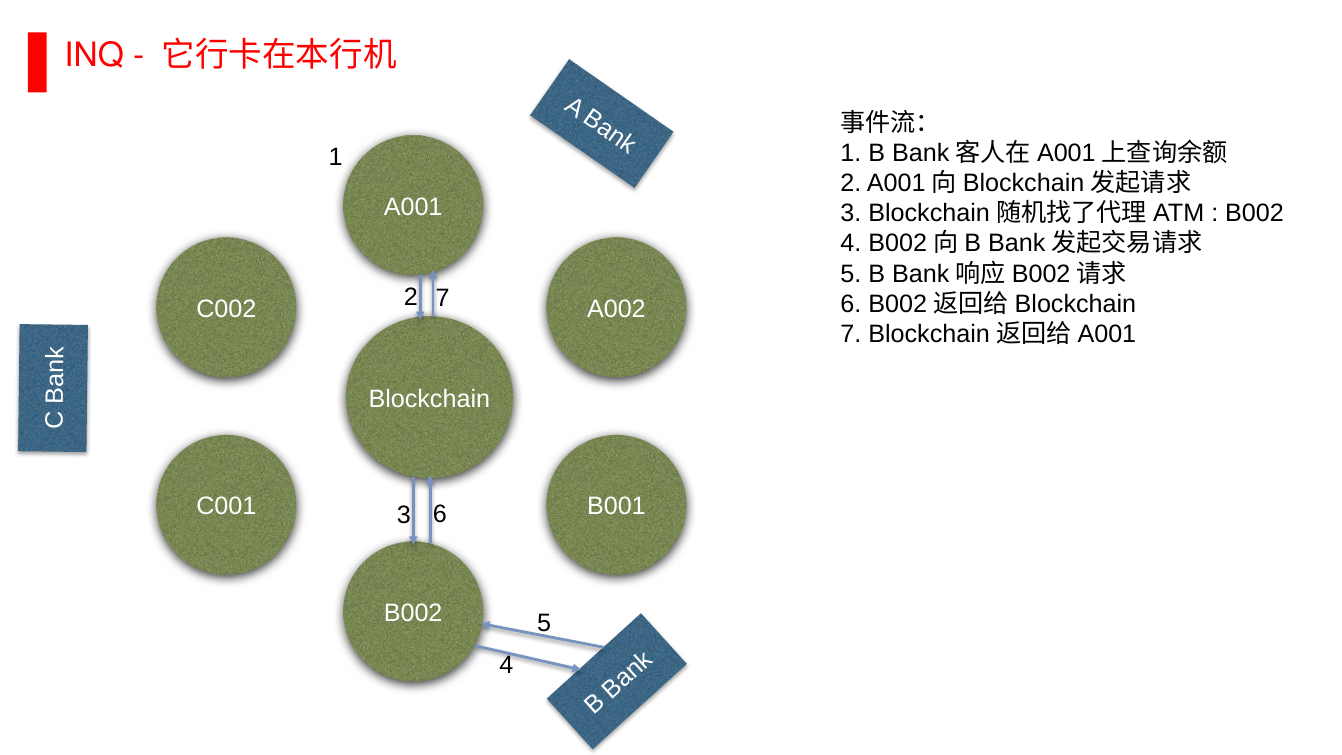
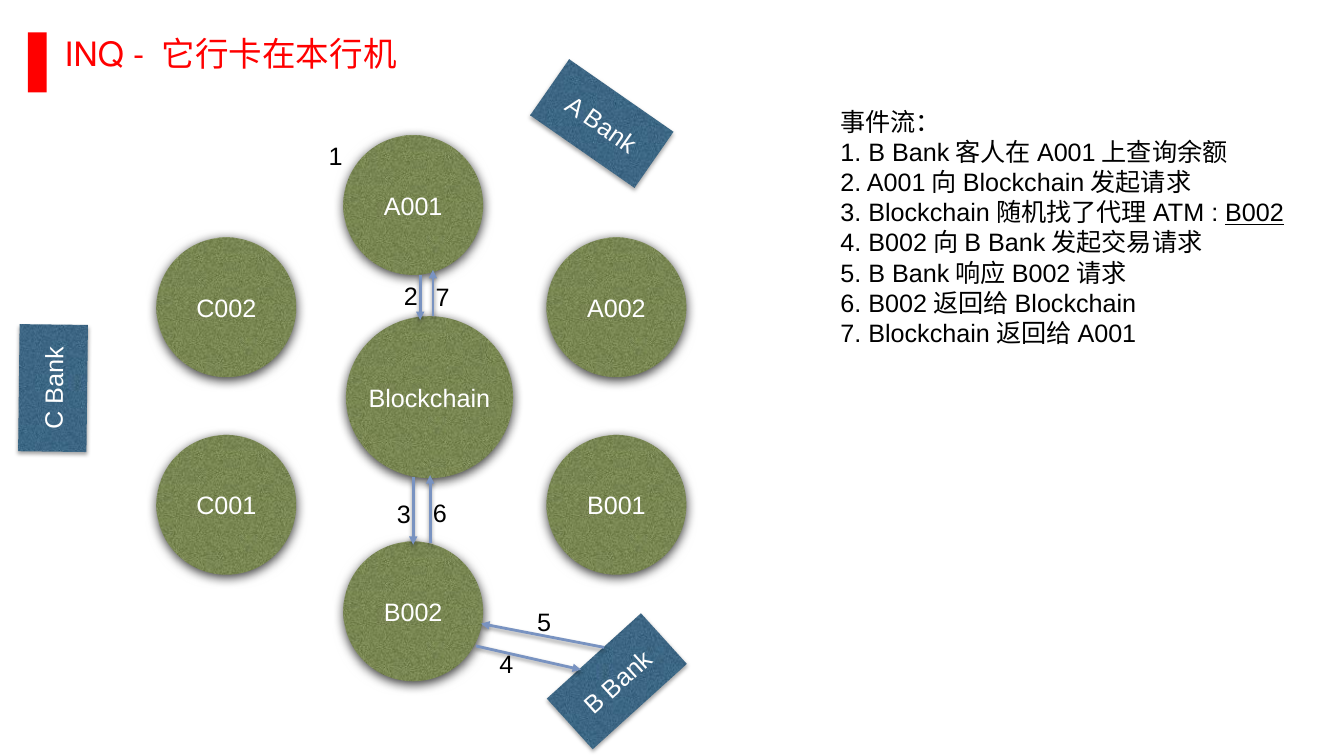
B002 underline: none -> present (1255, 213)
